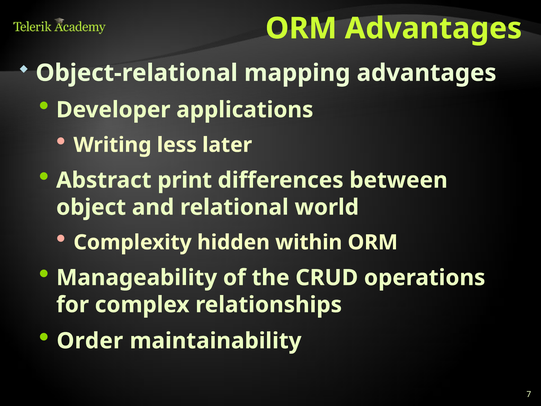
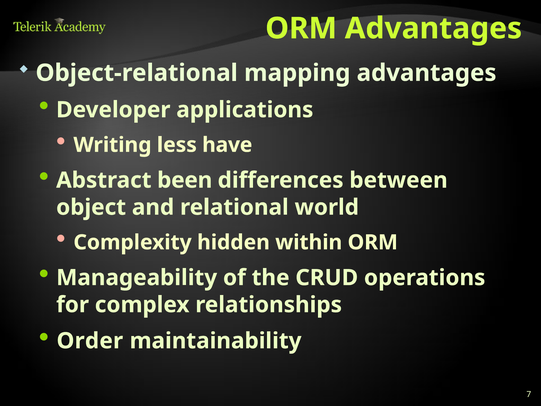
later: later -> have (227, 145)
print: print -> been (185, 180)
